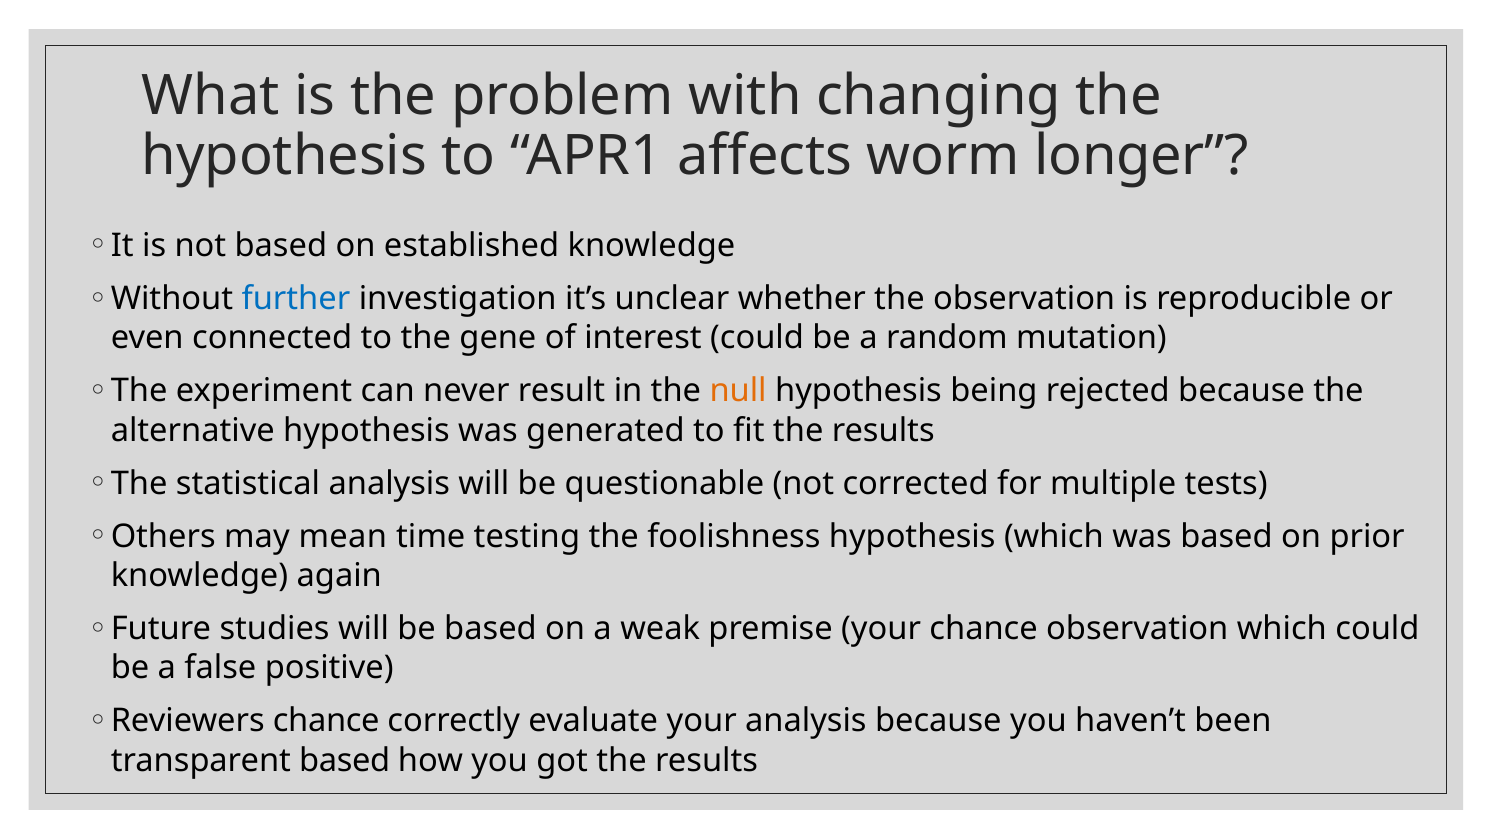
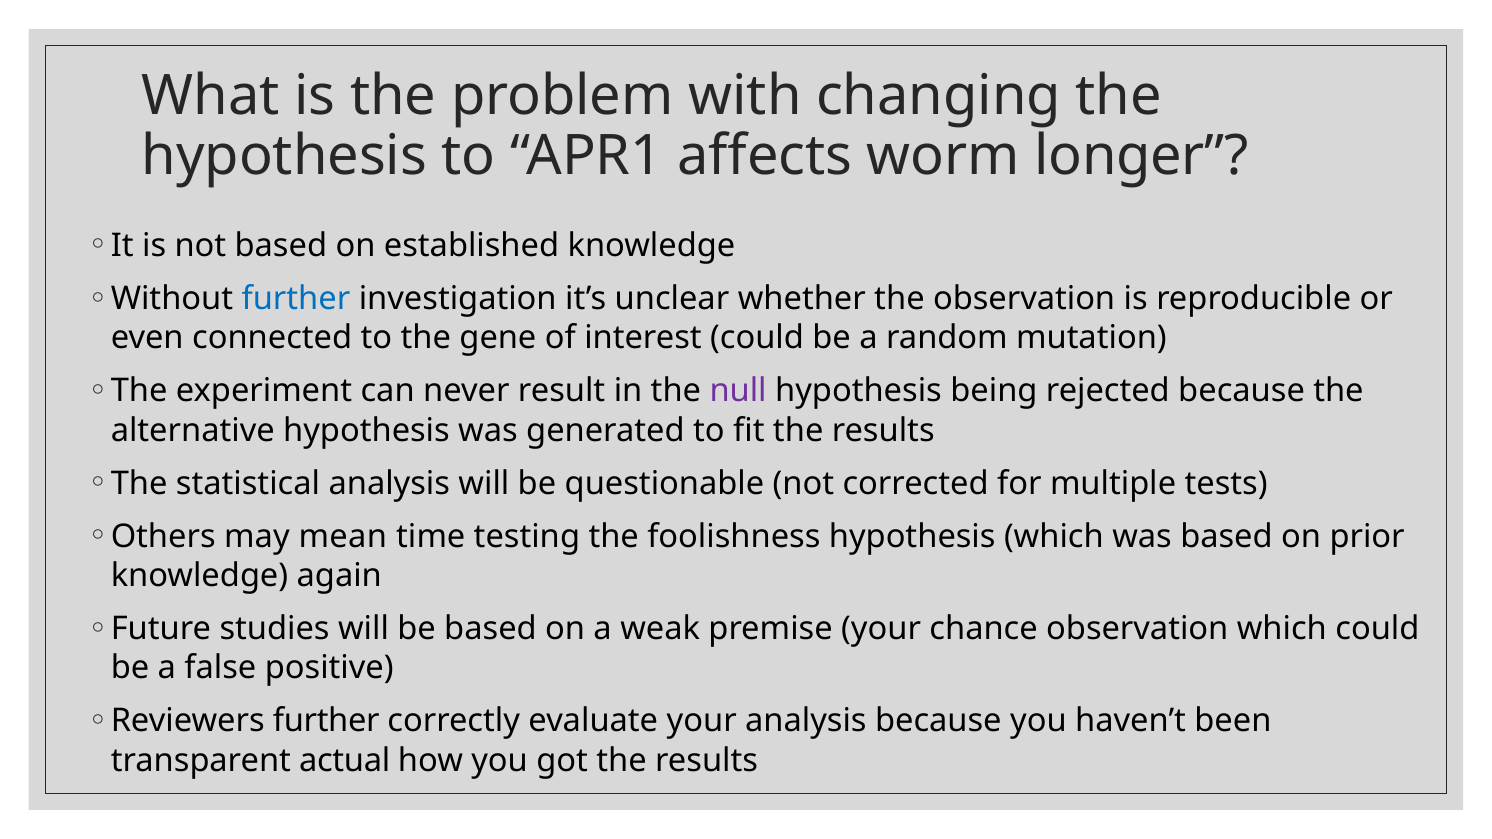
null colour: orange -> purple (738, 391)
Reviewers chance: chance -> further (326, 721)
transparent based: based -> actual (345, 761)
